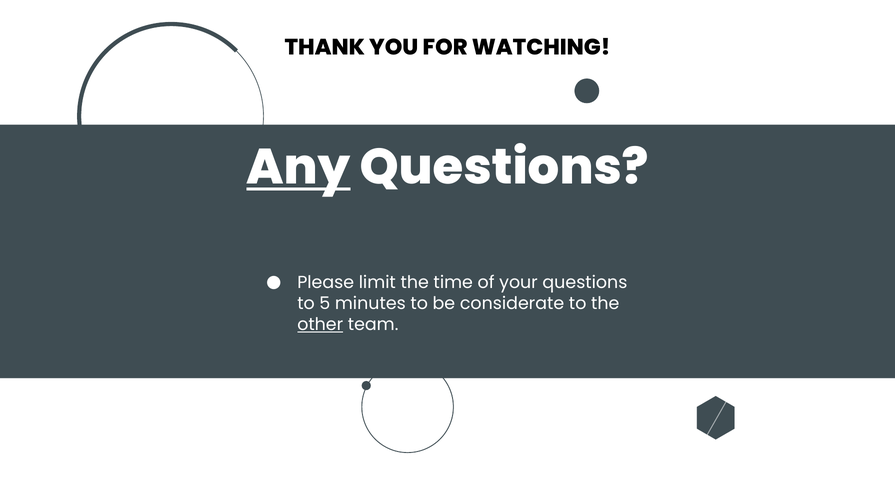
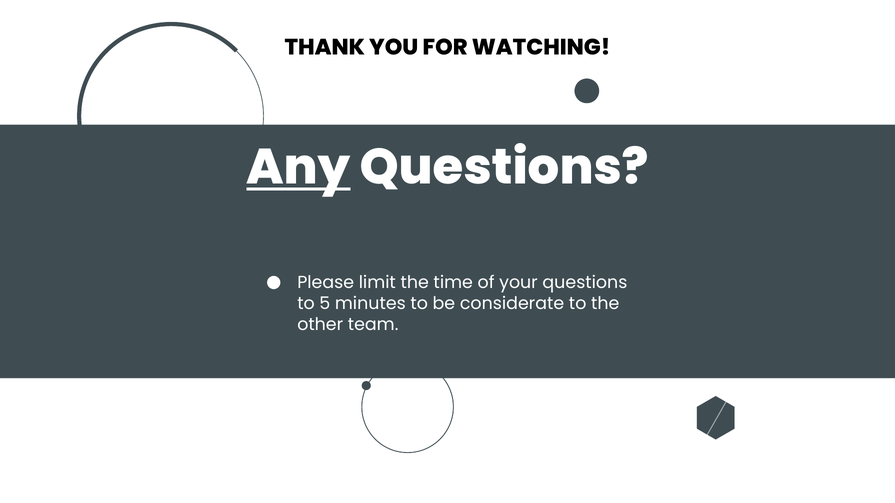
other underline: present -> none (320, 325)
